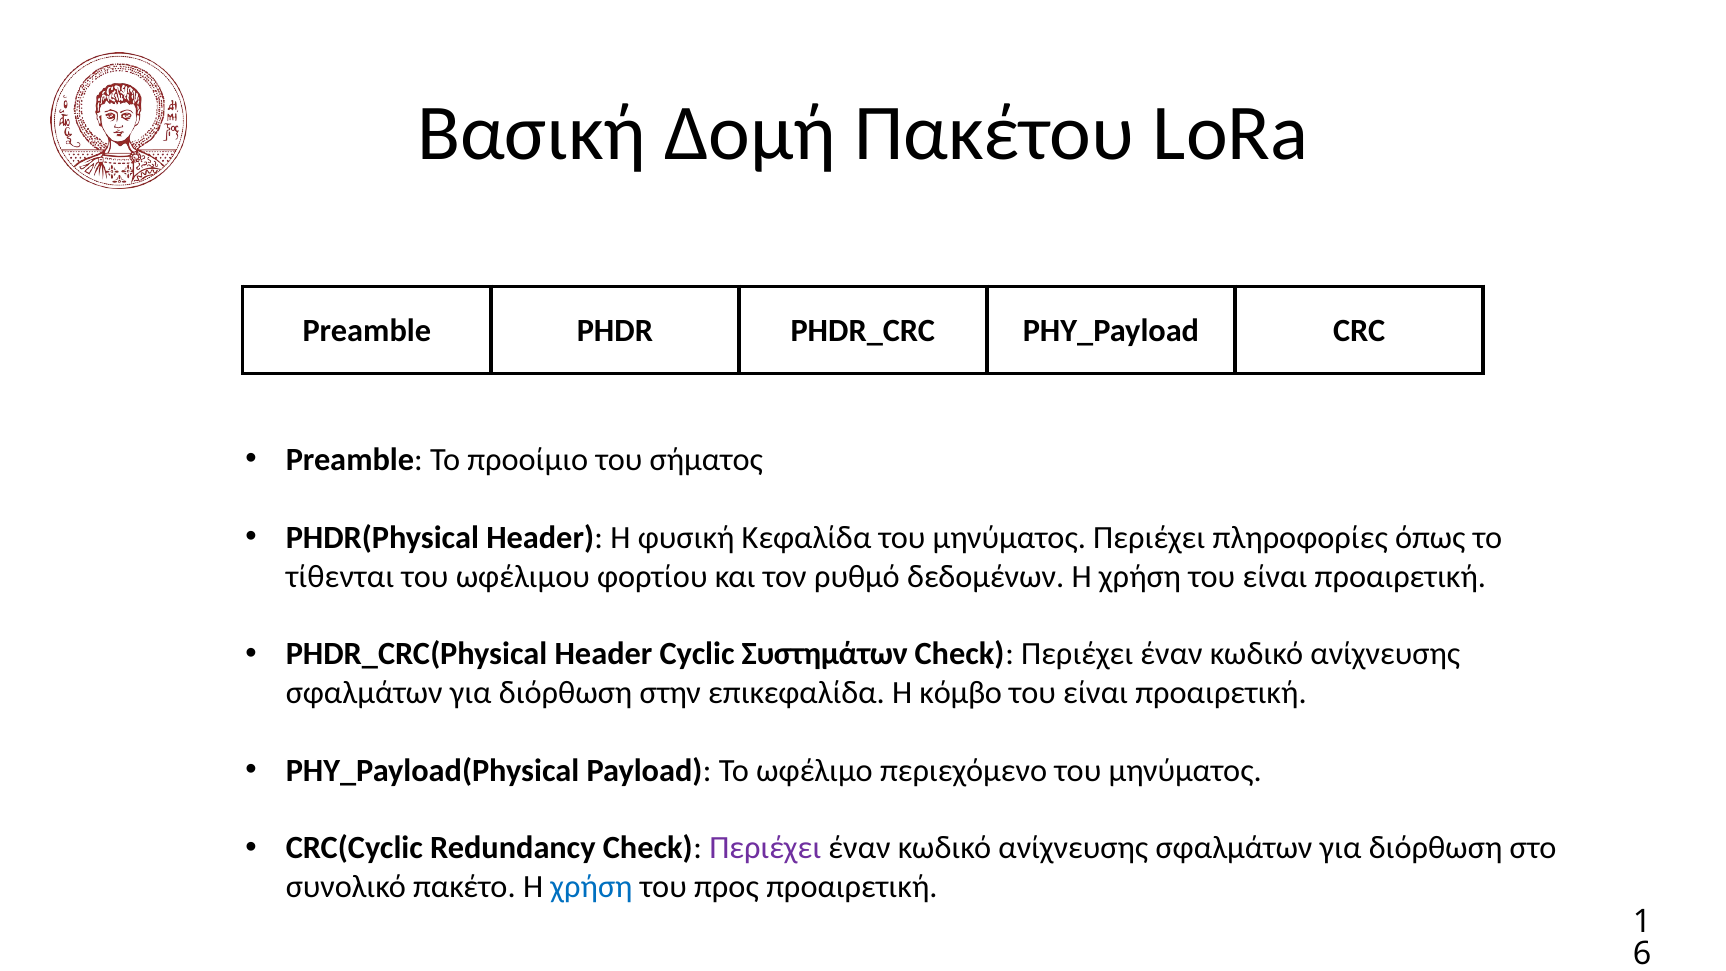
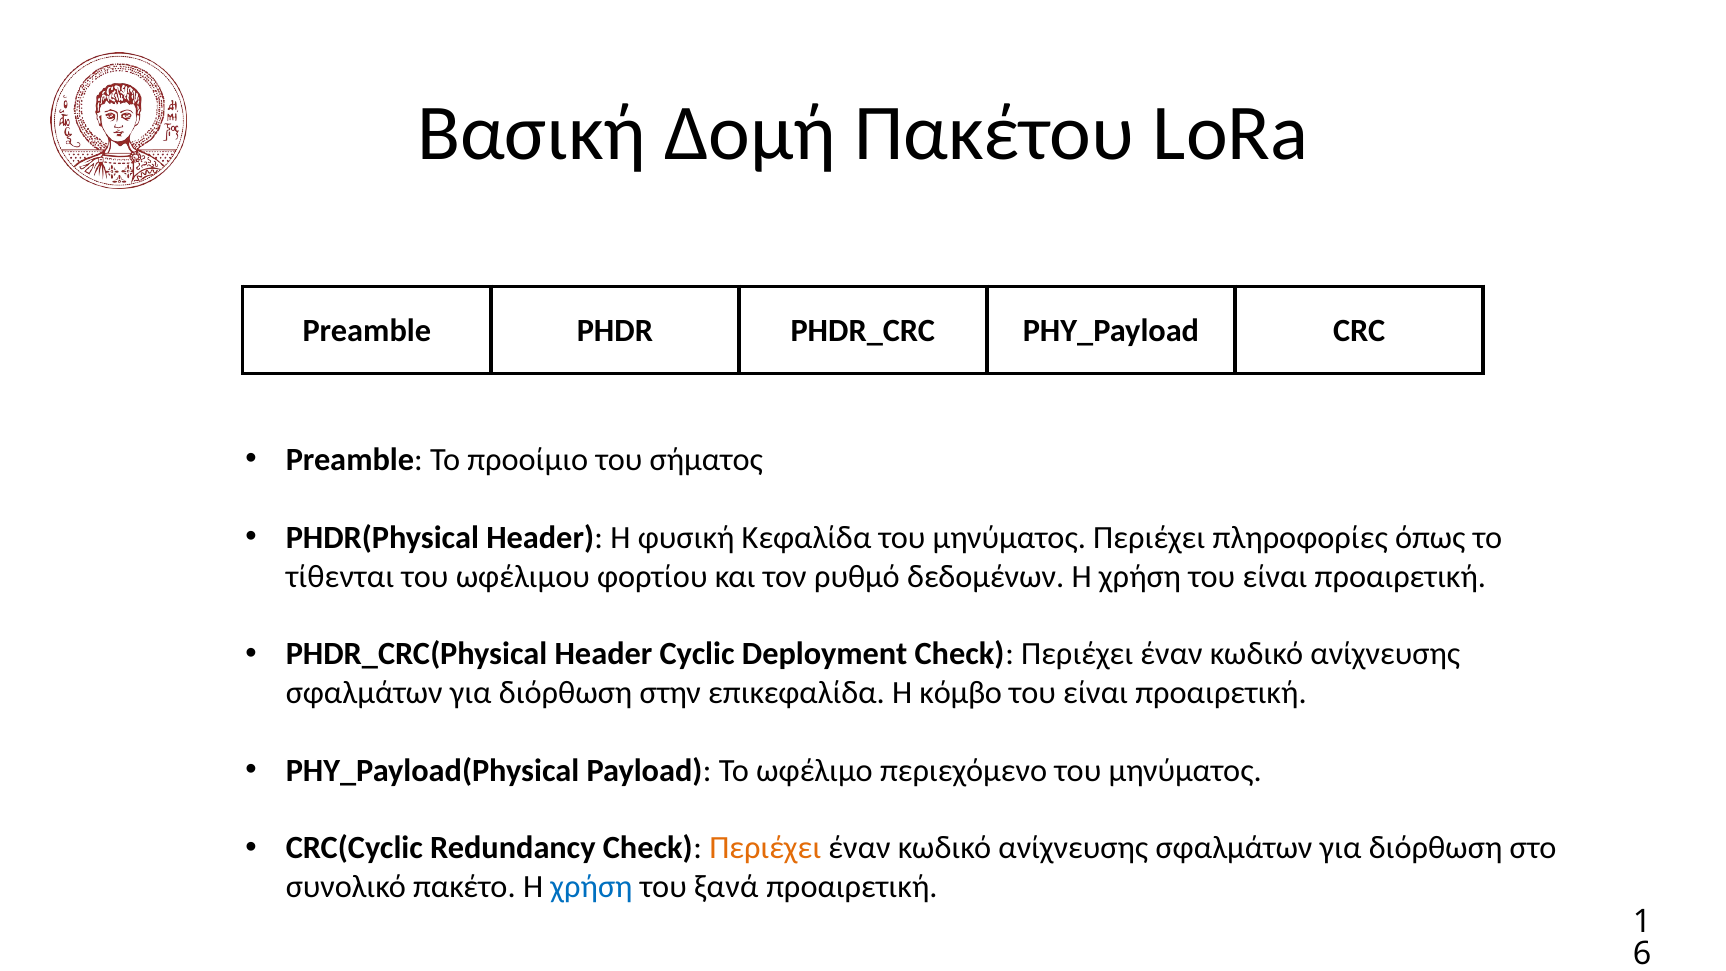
Συστημάτων: Συστημάτων -> Deployment (825, 654)
Περιέχει colour: purple -> orange (765, 848)
προς: προς -> ξανά (726, 887)
